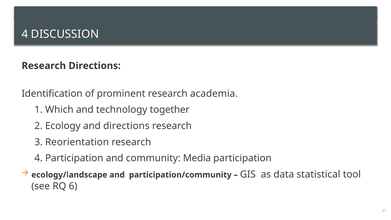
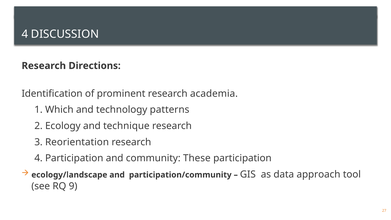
together: together -> patterns (170, 110)
and directions: directions -> technique (126, 126)
Media: Media -> These (197, 158)
statistical: statistical -> approach (318, 174)
6: 6 -> 9 (73, 186)
